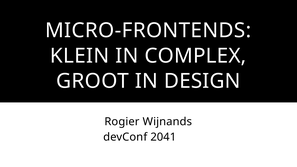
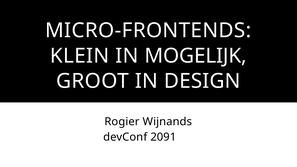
COMPLEX: COMPLEX -> MOGELIJK (196, 56)
2041: 2041 -> 2091 (163, 137)
